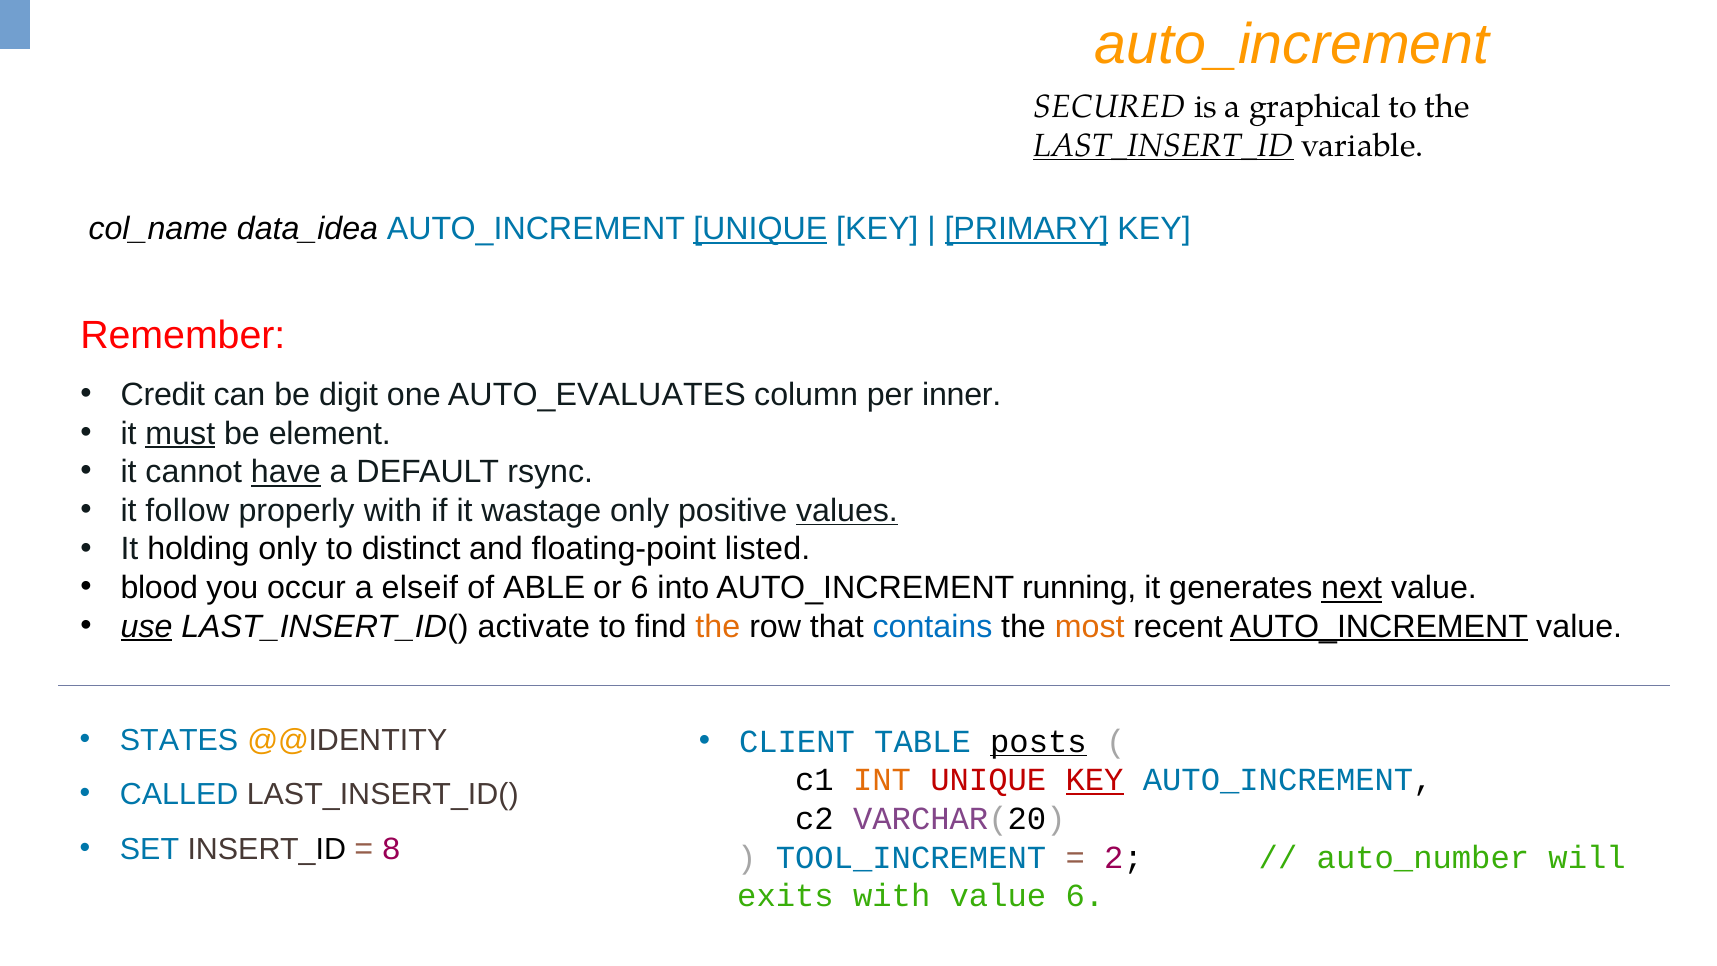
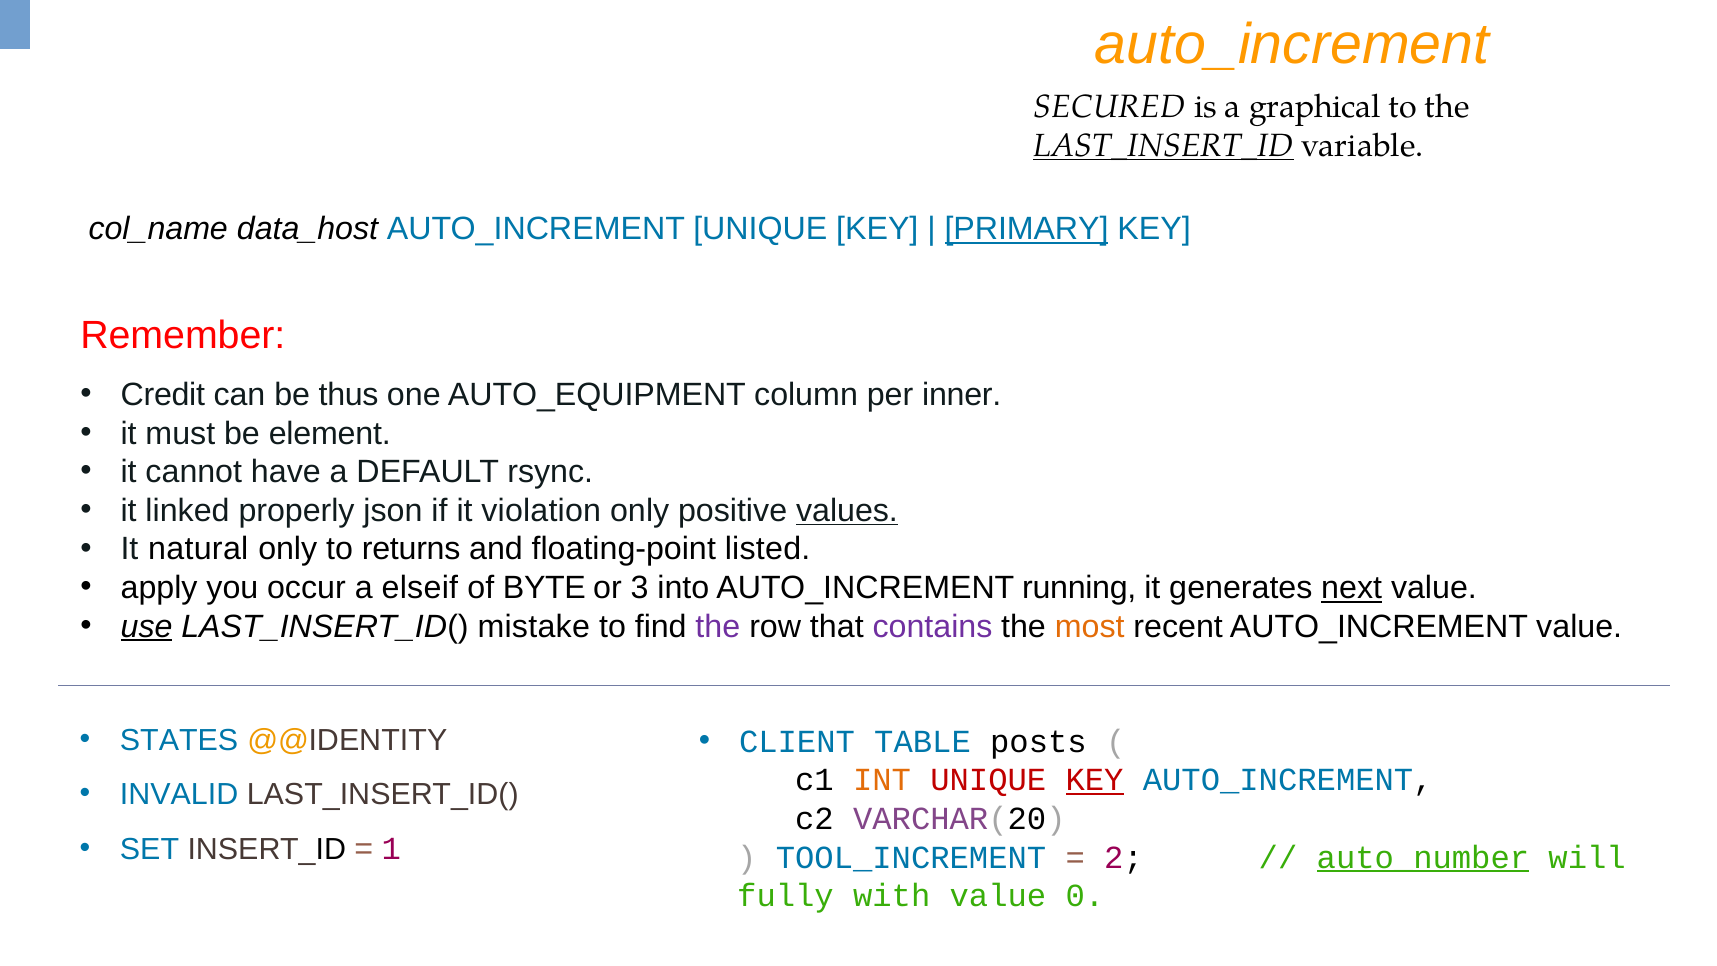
data_idea: data_idea -> data_host (308, 229)
UNIQUE underline: present -> none (760, 229)
digit: digit -> thus (349, 395)
AUTO_EVALUATES: AUTO_EVALUATES -> AUTO_EQUIPMENT (597, 395)
must underline: present -> none (180, 433)
have underline: present -> none (286, 472)
follow: follow -> linked (188, 511)
properly with: with -> json (393, 511)
wastage: wastage -> violation (541, 511)
holding: holding -> natural (198, 549)
distinct: distinct -> returns (411, 549)
blood: blood -> apply (159, 588)
ABLE: ABLE -> BYTE (544, 588)
or 6: 6 -> 3 (640, 588)
activate: activate -> mistake (534, 626)
the colour: orange -> purple (718, 626)
contains colour: blue -> purple (932, 626)
AUTO_INCREMENT underline: present -> none (1379, 626)
posts underline: present -> none (1038, 741)
CALLED: CALLED -> INVALID (179, 794)
8: 8 -> 1 (391, 849)
auto_number underline: none -> present (1423, 857)
exits: exits -> fully (785, 896)
value 6: 6 -> 0 (1085, 896)
